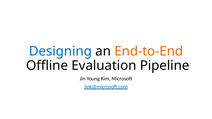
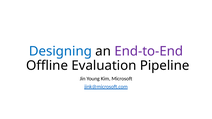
End-to-End colour: orange -> purple (149, 51)
